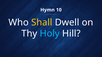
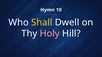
Holy colour: light blue -> pink (50, 34)
